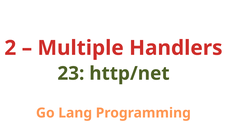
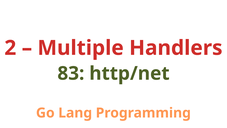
23: 23 -> 83 (71, 73)
